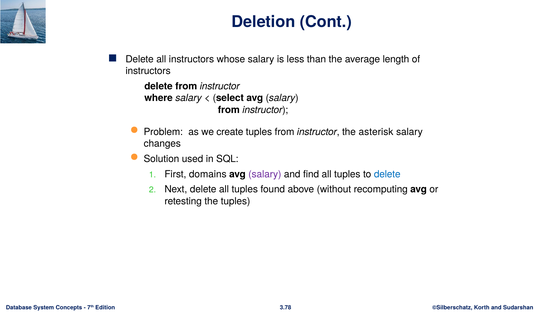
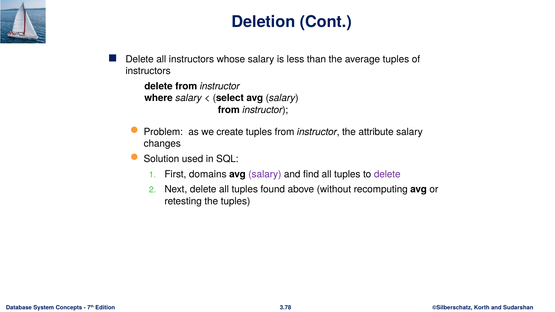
average length: length -> tuples (396, 59)
asterisk: asterisk -> attribute (376, 132)
delete colour: blue -> purple (387, 174)
